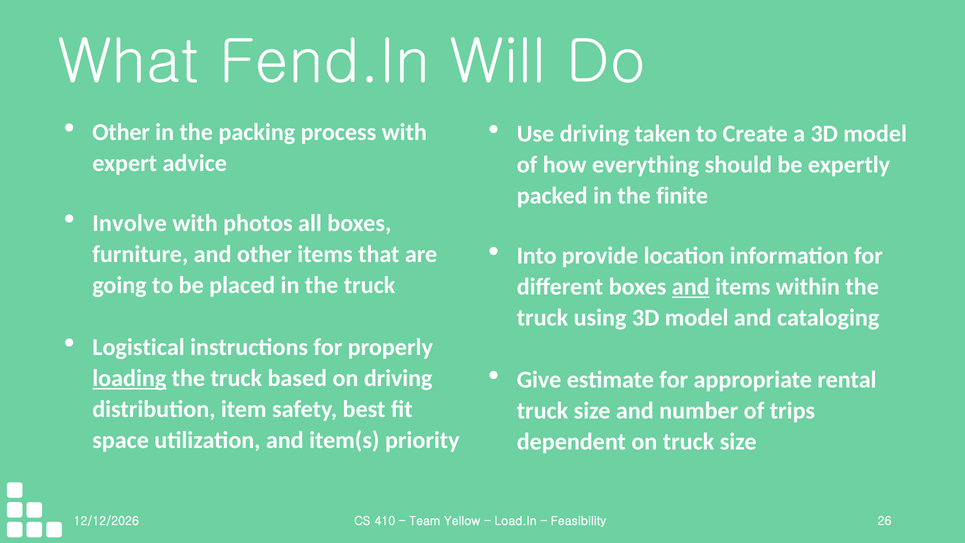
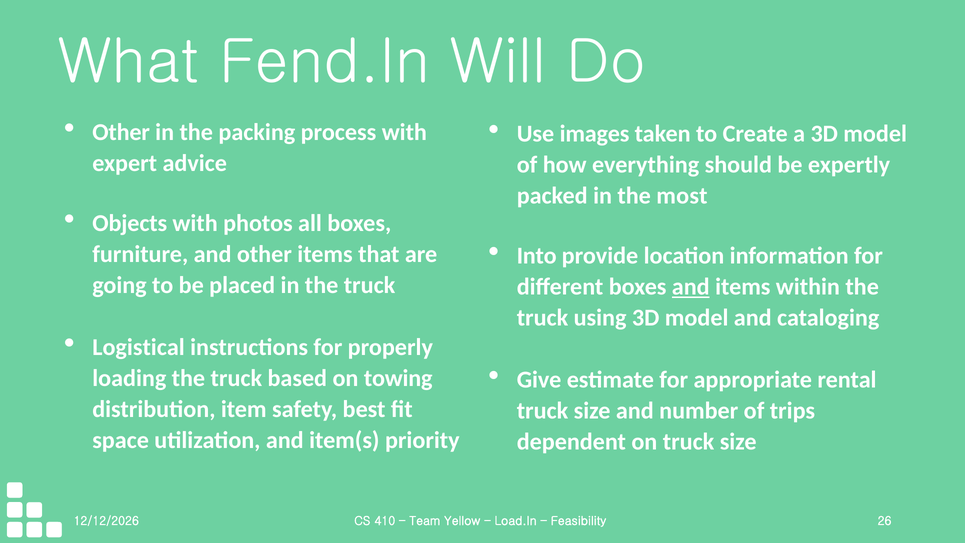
Use driving: driving -> images (595, 134)
finite: finite -> most (682, 196)
Involve: Involve -> Objects (130, 223)
loading underline: present -> none (129, 378)
on driving: driving -> towing (398, 378)
